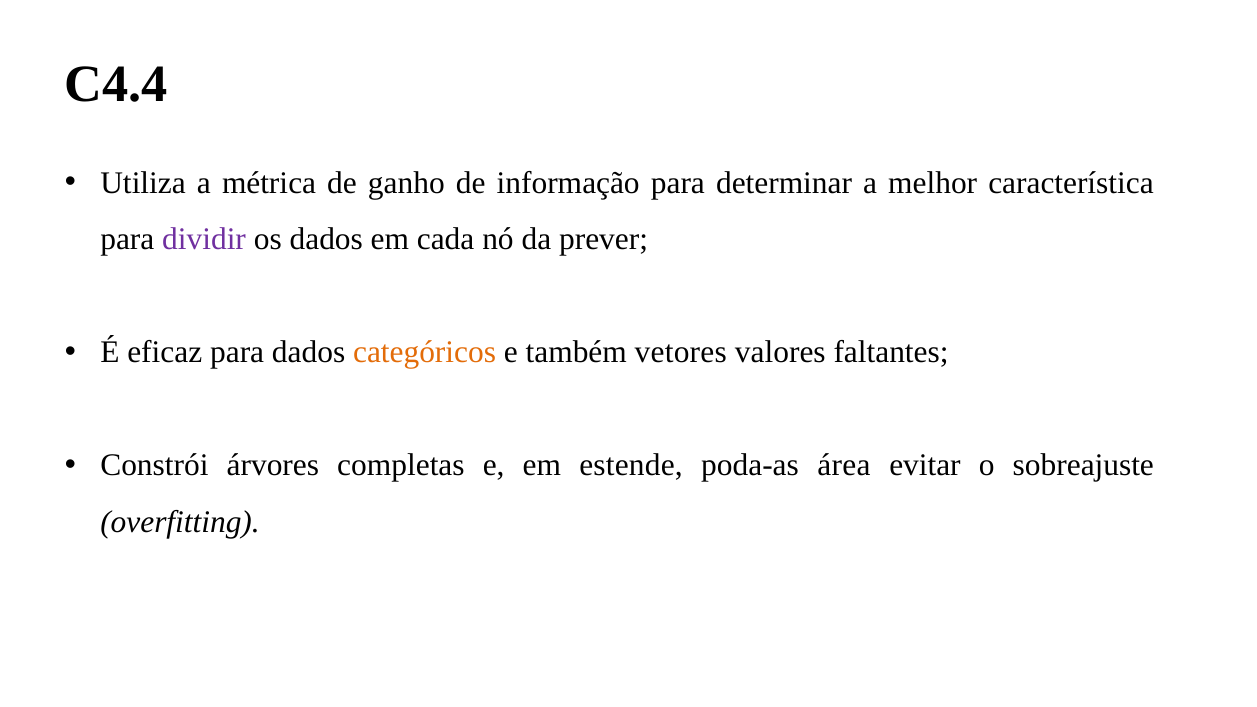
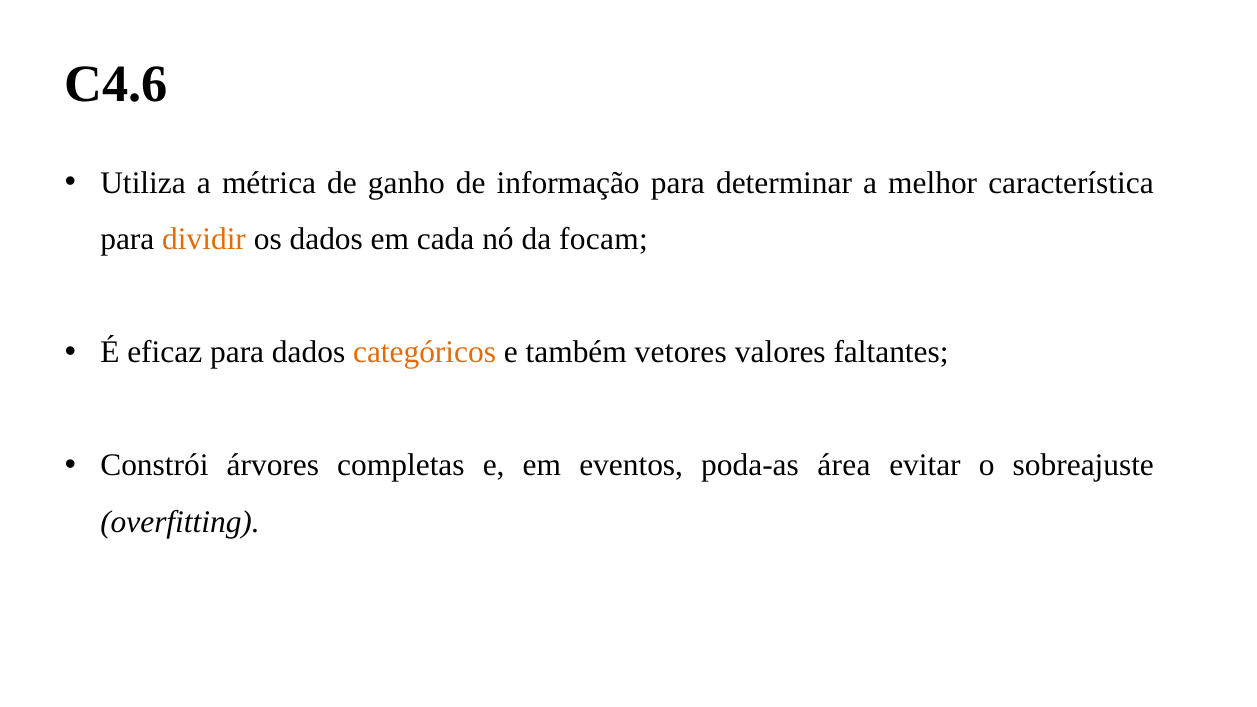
C4.4: C4.4 -> C4.6 (117, 84)
dividir colour: purple -> orange (204, 239)
prever: prever -> focam (603, 239)
estende: estende -> eventos (631, 466)
